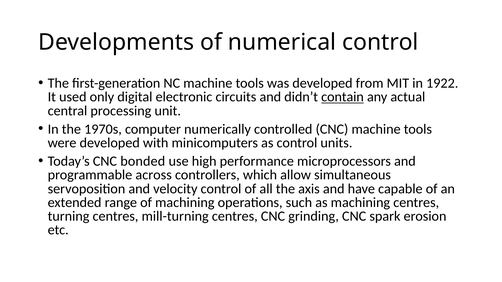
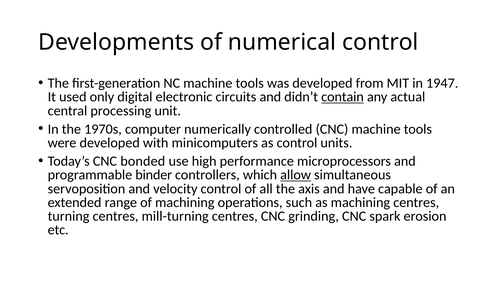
1922: 1922 -> 1947 (442, 83)
across: across -> binder (154, 175)
allow underline: none -> present (296, 175)
